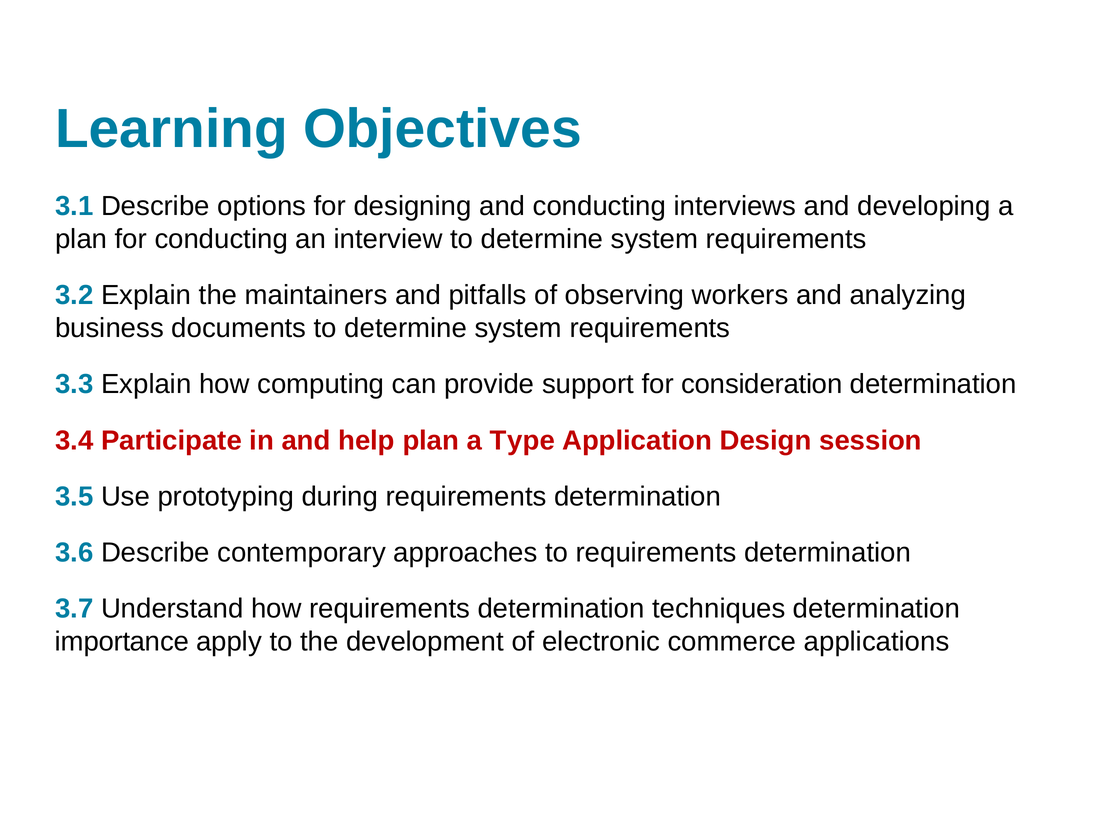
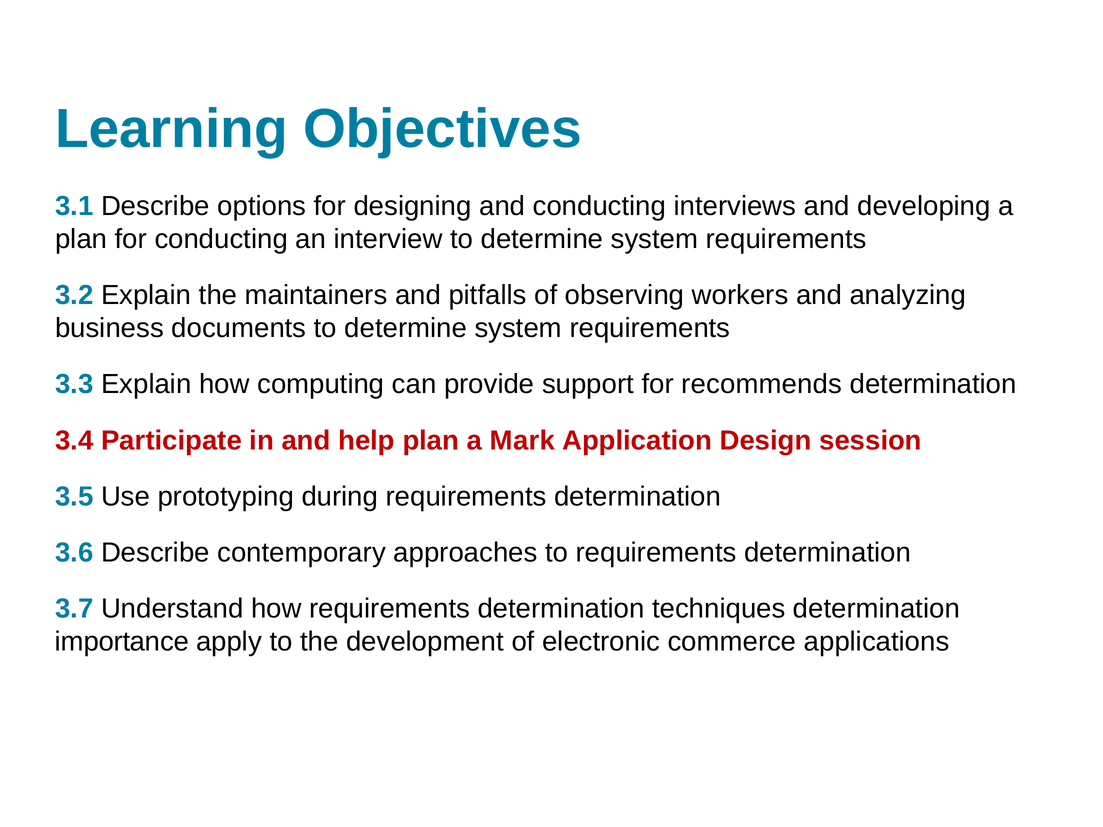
consideration: consideration -> recommends (762, 385)
Type: Type -> Mark (522, 441)
